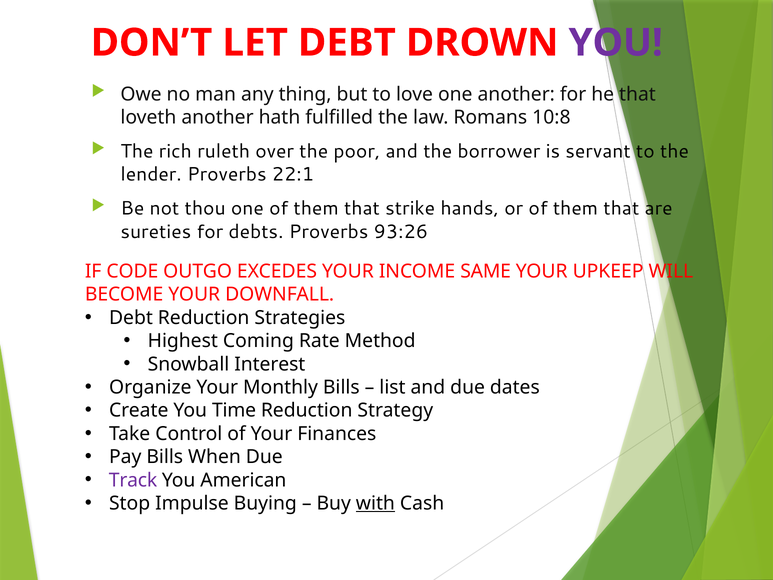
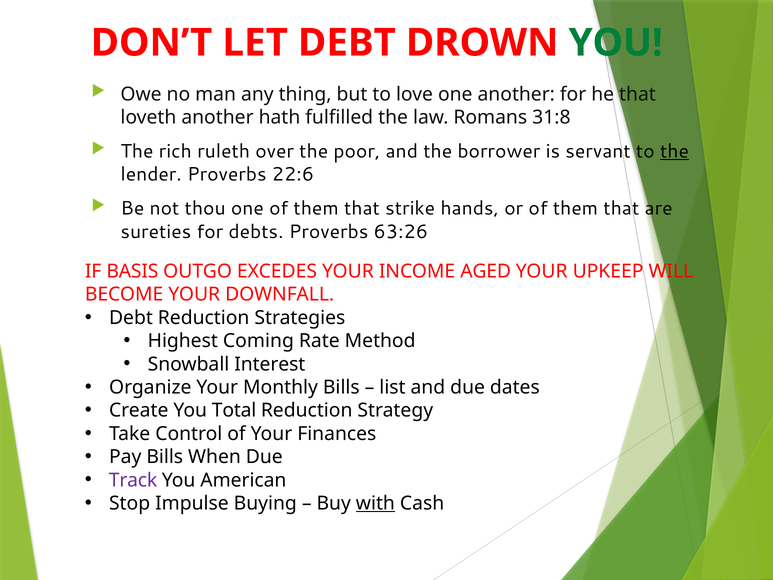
YOU colour: purple -> green (616, 43)
10:8: 10:8 -> 31:8 (551, 117)
the underline: none -> present (675, 151)
22:1: 22:1 -> 22:6 (293, 174)
93:26: 93:26 -> 63:26 (401, 232)
CODE: CODE -> BASIS (132, 271)
SAME: SAME -> AGED (486, 271)
Time: Time -> Total (234, 410)
